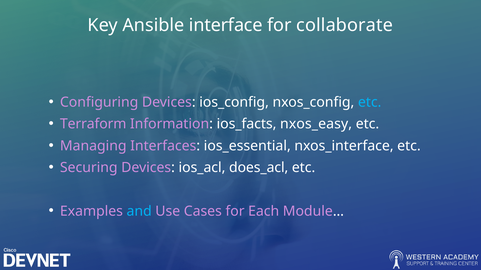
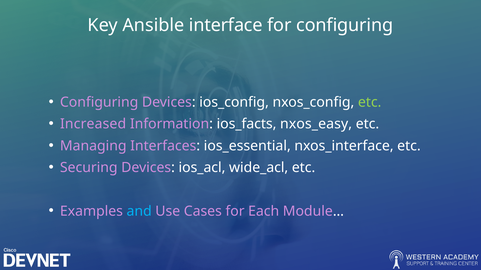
for collaborate: collaborate -> configuring (345, 25)
etc colour: light blue -> light green (370, 102)
Terraform: Terraform -> Increased (93, 124)
does_acl: does_acl -> wide_acl (259, 168)
